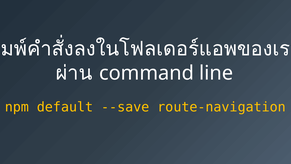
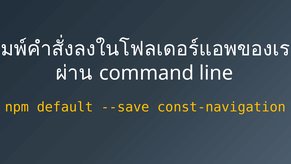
route-navigation: route-navigation -> const-navigation (222, 107)
